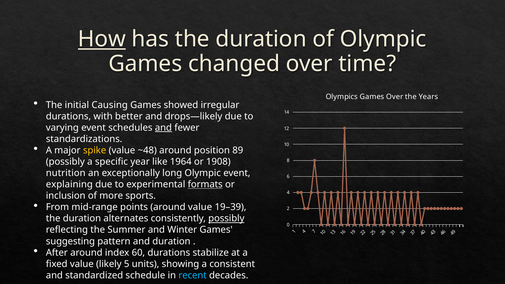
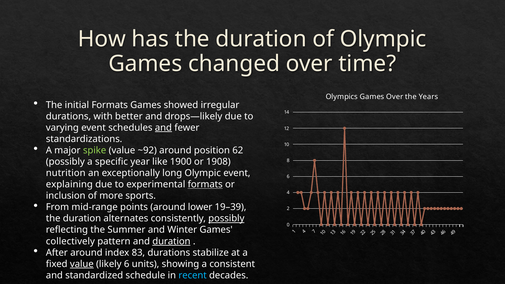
How underline: present -> none (102, 39)
initial Causing: Causing -> Formats (110, 105)
spike colour: yellow -> light green (95, 150)
~48: ~48 -> ~92 (147, 150)
89: 89 -> 62 (238, 150)
1964: 1964 -> 1900 (181, 162)
around value: value -> lower (200, 207)
suggesting: suggesting -> collectively (70, 241)
duration underline: none -> present (171, 241)
60: 60 -> 83 (138, 253)
value underline: none -> present (82, 264)
likely 5: 5 -> 6 (127, 264)
